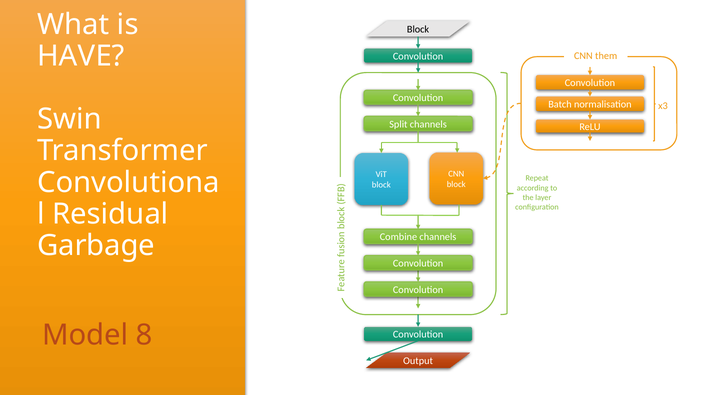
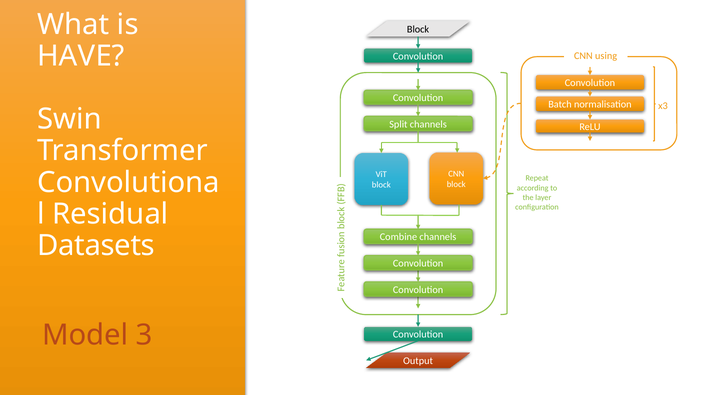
them: them -> using (606, 56)
Garbage: Garbage -> Datasets (96, 246)
8: 8 -> 3 (144, 336)
